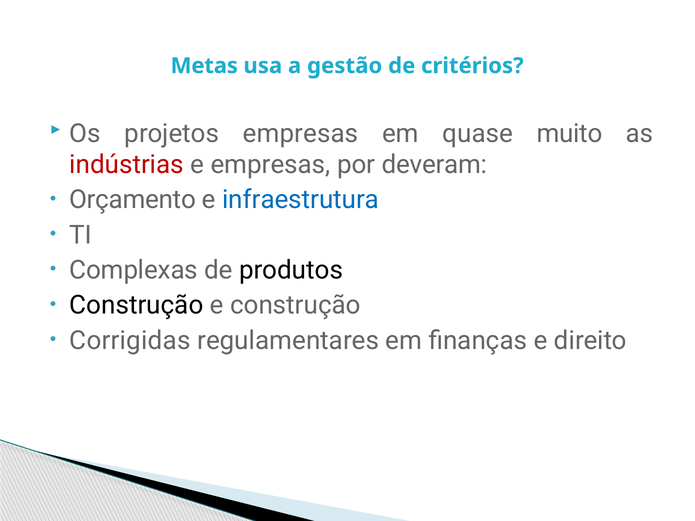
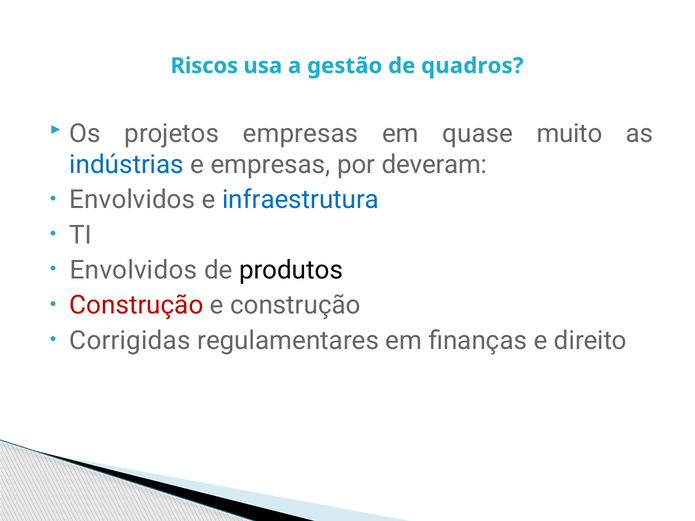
Metas: Metas -> Riscos (204, 66)
critérios: critérios -> quadros (472, 66)
indústrias colour: red -> blue (127, 165)
Orçamento: Orçamento -> Envolvidos (132, 200)
Complexas: Complexas -> Envolvidos (133, 270)
Construção colour: black -> red (136, 305)
